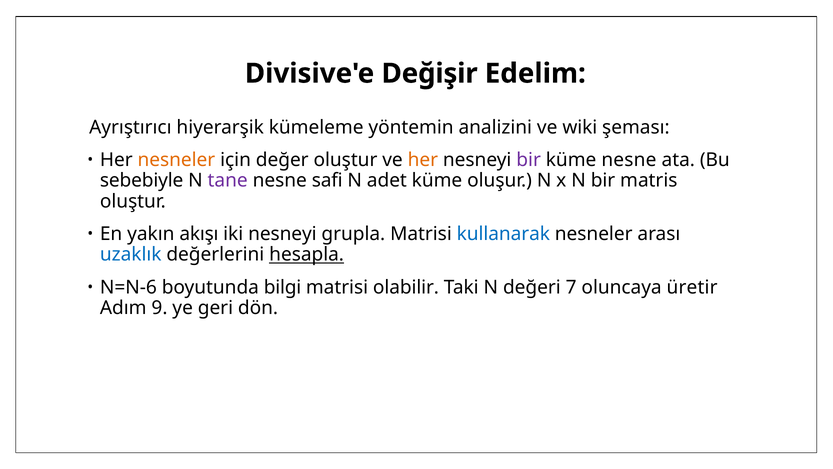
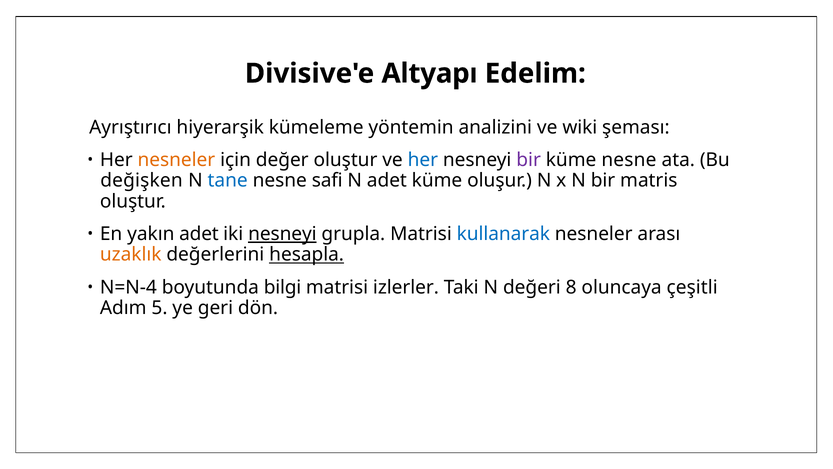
Değişir: Değişir -> Altyapı (430, 73)
her colour: orange -> blue (423, 160)
sebebiyle: sebebiyle -> değişken (142, 180)
tane colour: purple -> blue (228, 180)
yakın akışı: akışı -> adet (199, 234)
nesneyi underline: none -> present (282, 234)
uzaklık colour: blue -> orange (131, 254)
N=N-6: N=N-6 -> N=N-4 (128, 287)
olabilir: olabilir -> izlerler (406, 287)
7: 7 -> 8 (571, 287)
üretir: üretir -> çeşitli (692, 287)
9: 9 -> 5 (159, 308)
